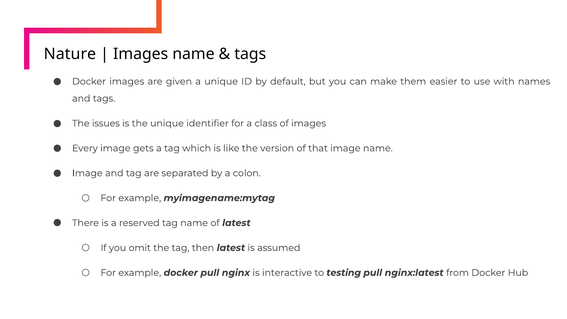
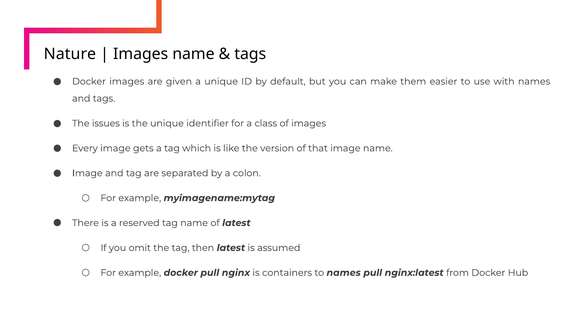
interactive: interactive -> containers (287, 273)
to testing: testing -> names (344, 273)
